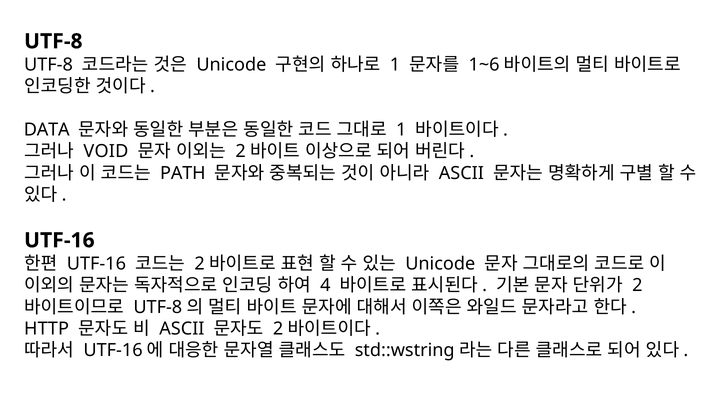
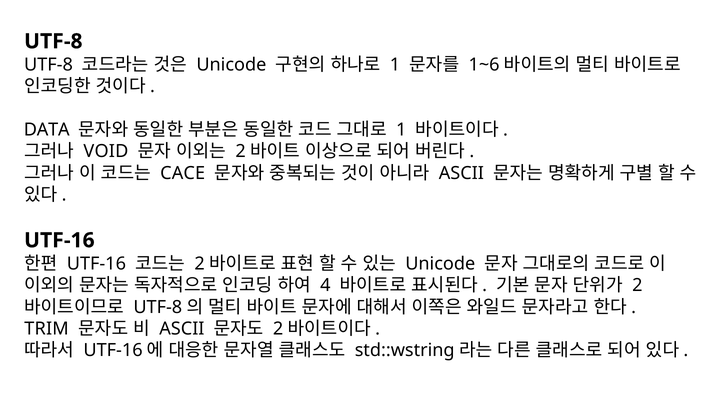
PATH: PATH -> CACE (183, 173)
HTTP: HTTP -> TRIM (47, 329)
